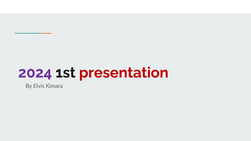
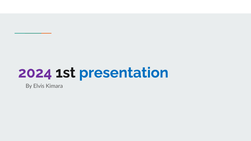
presentation colour: red -> blue (124, 73)
